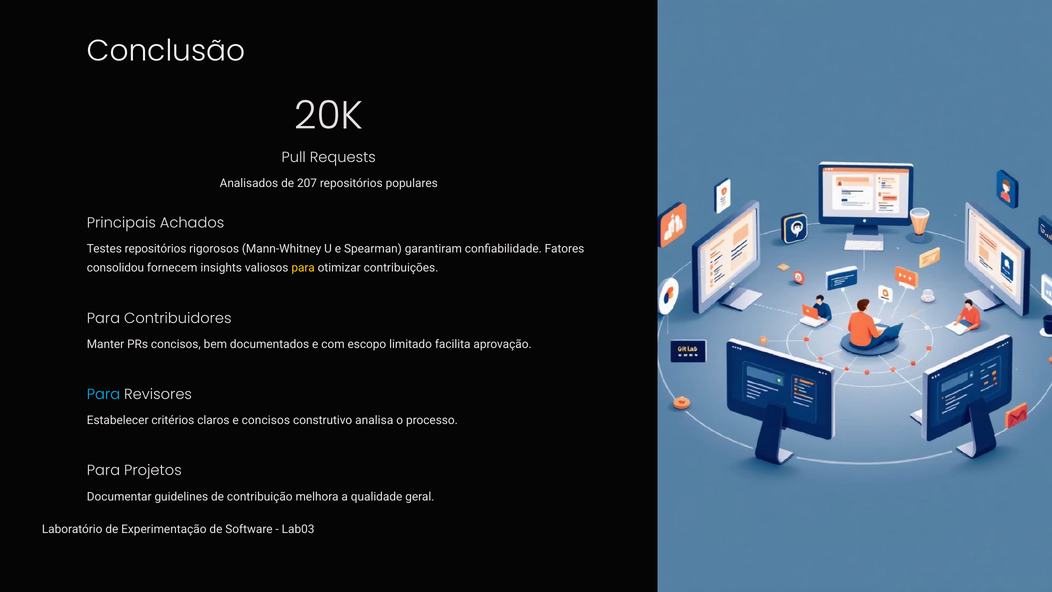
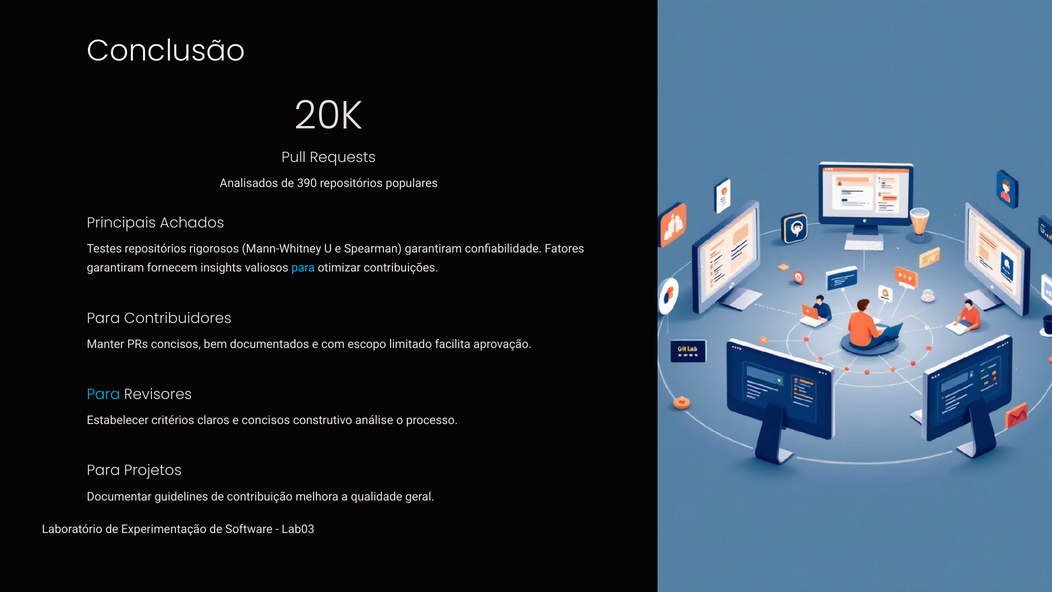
207: 207 -> 390 (307, 183)
consolidou: consolidou -> garantiram (115, 268)
para colour: yellow -> light blue (303, 268)
analisa: analisa -> análise (374, 420)
